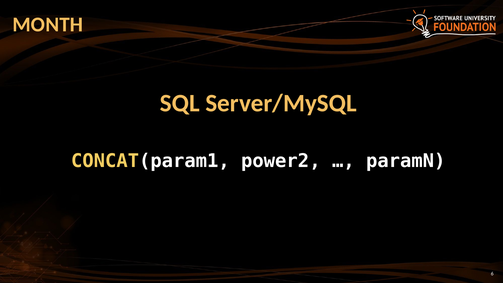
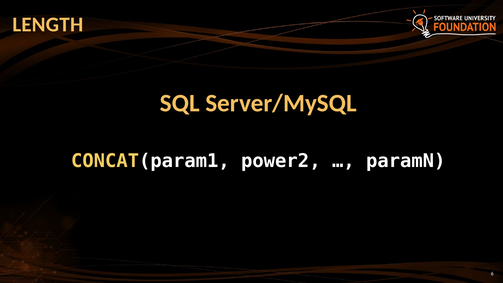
MONTH: MONTH -> LENGTH (48, 24)
